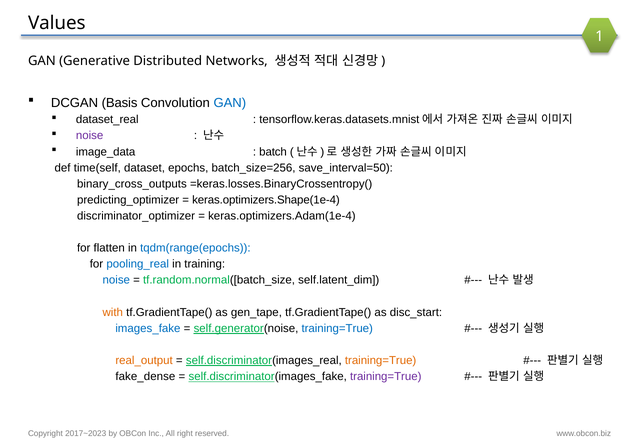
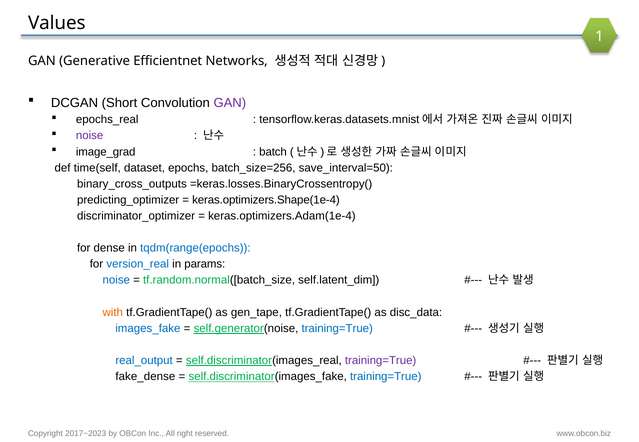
Distributed: Distributed -> Efficientnet (168, 61)
Basis: Basis -> Short (120, 103)
GAN colour: blue -> purple (230, 103)
dataset_real: dataset_real -> epochs_real (107, 120)
image_data: image_data -> image_grad (106, 152)
flatten: flatten -> dense (109, 248)
pooling_real: pooling_real -> version_real (138, 264)
training: training -> params (205, 264)
disc_start: disc_start -> disc_data (416, 313)
real_output colour: orange -> blue (144, 361)
training=True colour: orange -> purple (381, 361)
training=True colour: purple -> blue (386, 377)
